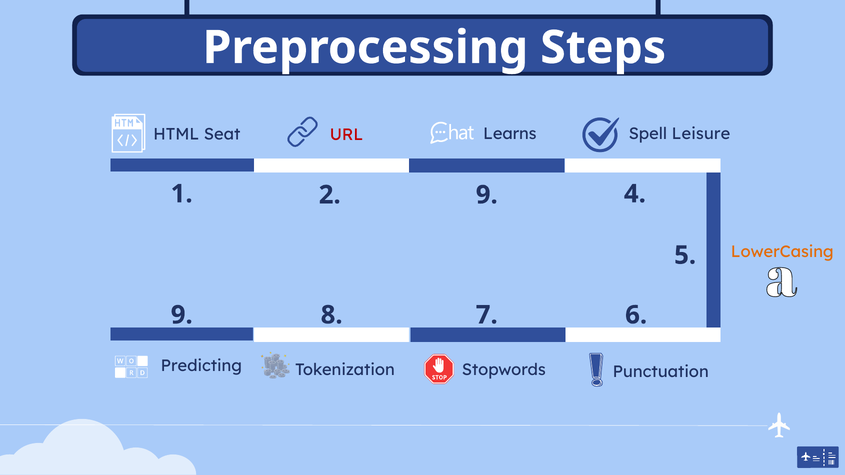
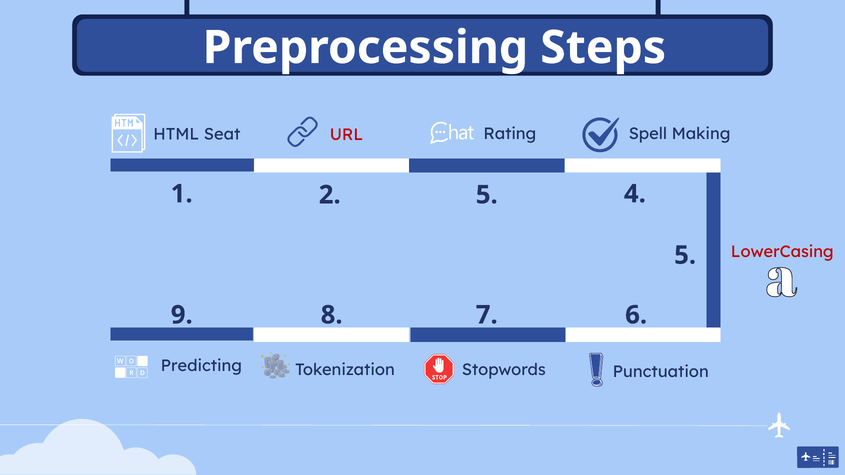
Learns: Learns -> Rating (510, 134)
Leisure: Leisure -> Making (701, 134)
2 9: 9 -> 5 (487, 195)
LowerCasing colour: orange -> red (782, 252)
